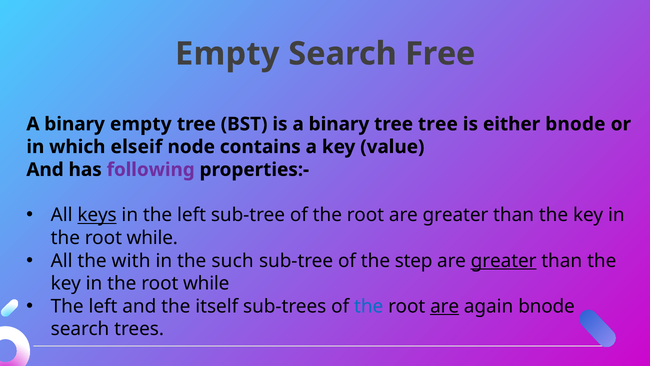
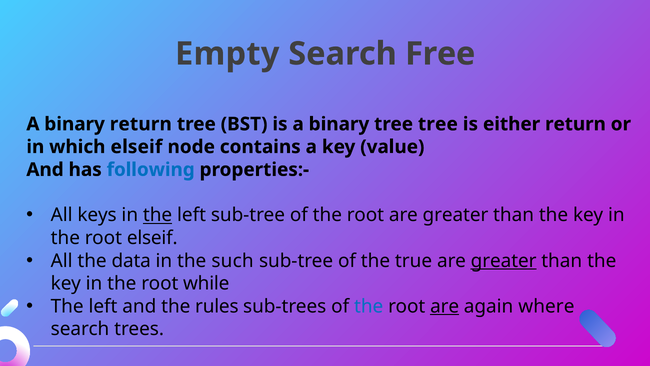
binary empty: empty -> return (141, 124)
either bnode: bnode -> return (575, 124)
following colour: purple -> blue (151, 169)
keys underline: present -> none (97, 215)
the underline: none -> present (158, 215)
while: while -> elseif (152, 238)
with: with -> data (131, 261)
step: step -> true (414, 261)
itself: itself -> rules (217, 306)
again bnode: bnode -> where (546, 306)
